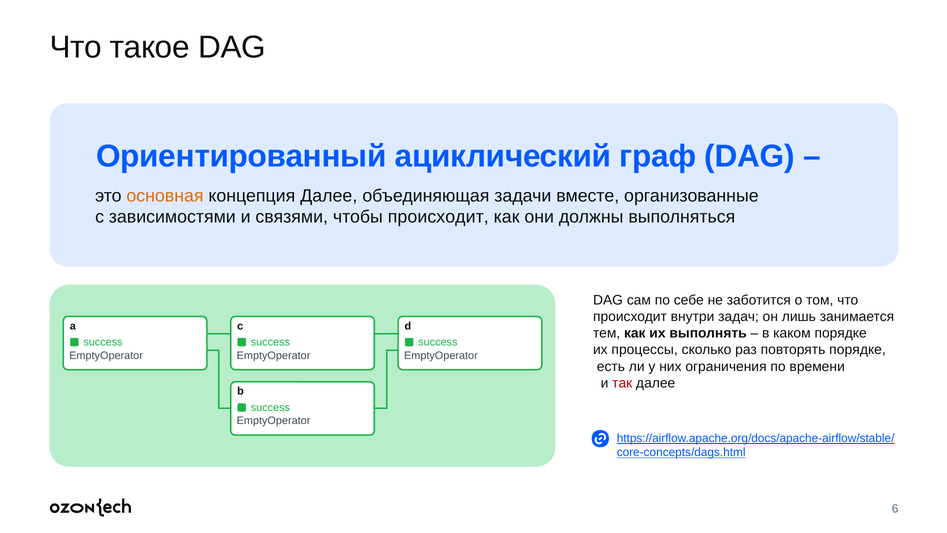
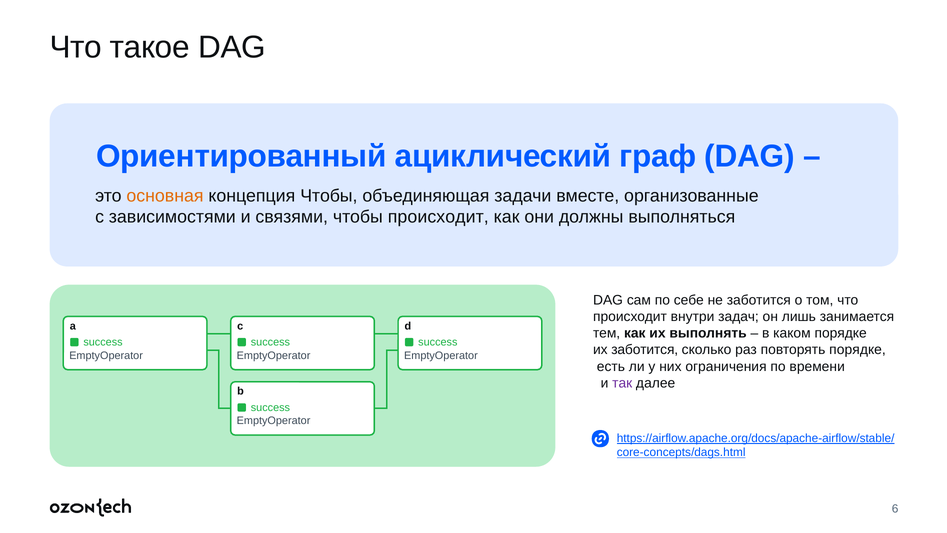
концепция Далее: Далее -> Чтобы (329, 196)
их процессы: процессы -> заботится (645, 350)
так colour: red -> purple (622, 383)
